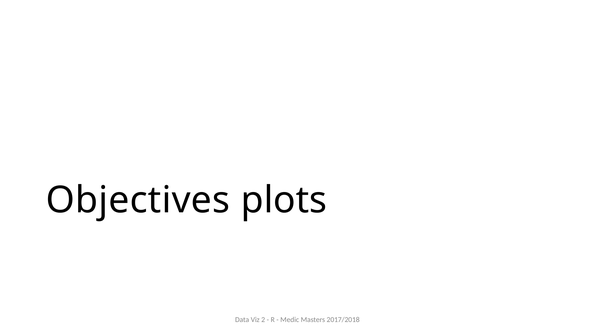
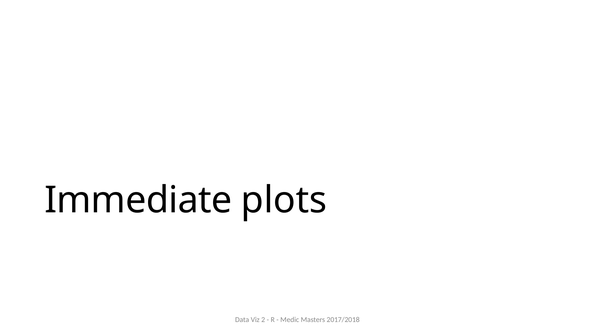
Objectives: Objectives -> Immediate (138, 200)
